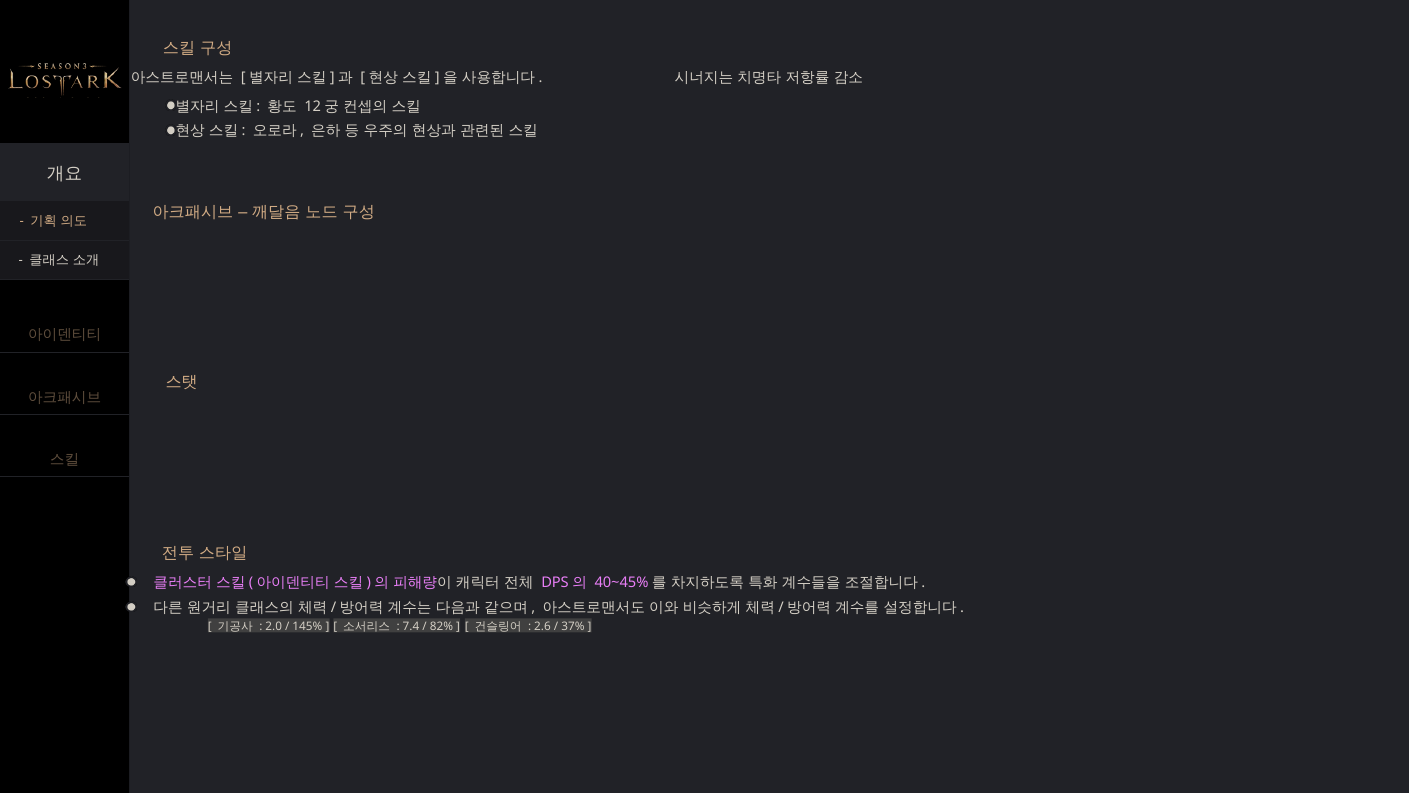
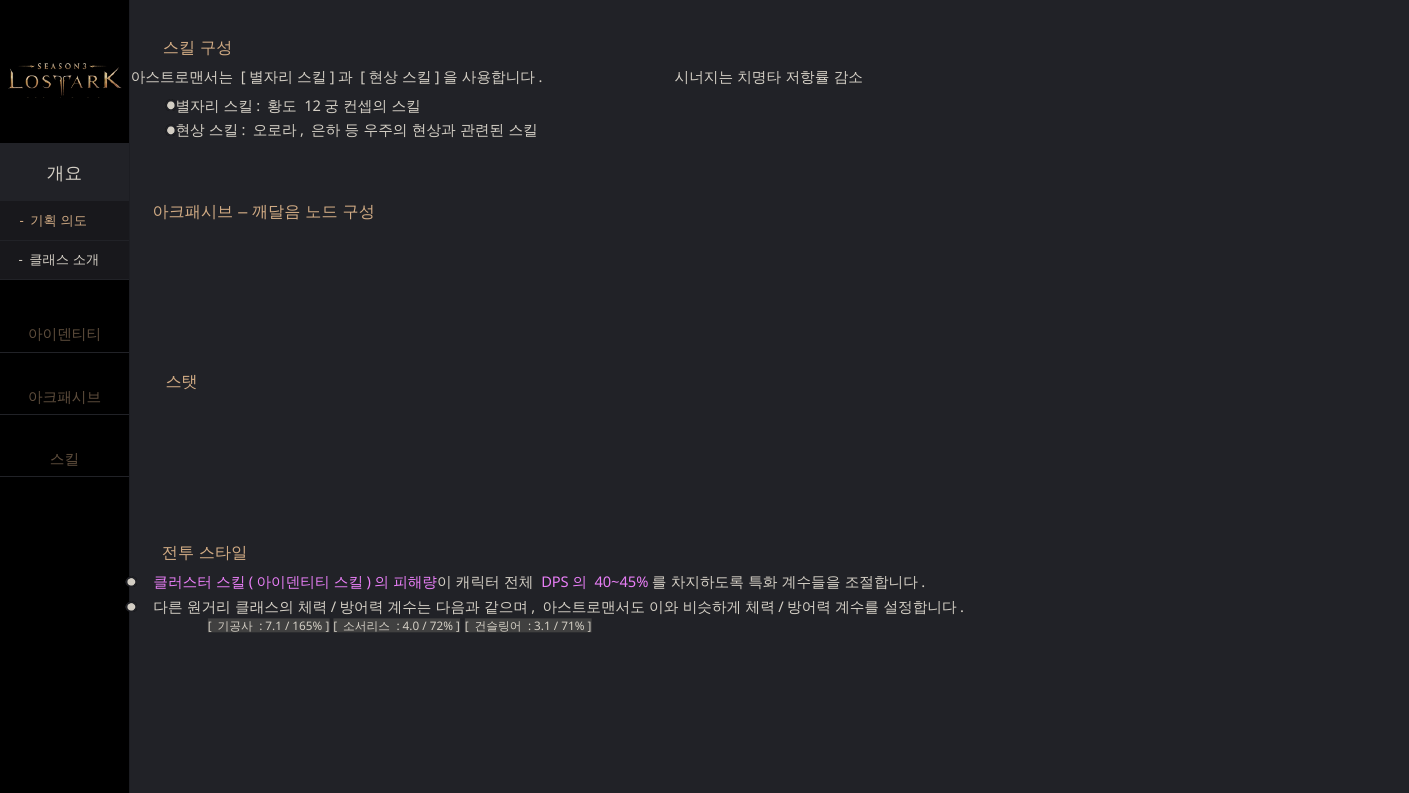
2.0: 2.0 -> 7.1 (274, 626)
145%: 145% -> 165% (307, 626)
7.4: 7.4 -> 4.0 (411, 626)
82%: 82% -> 72% (441, 626)
2.6: 2.6 -> 3.1 (542, 626)
37%: 37% -> 71% (573, 626)
